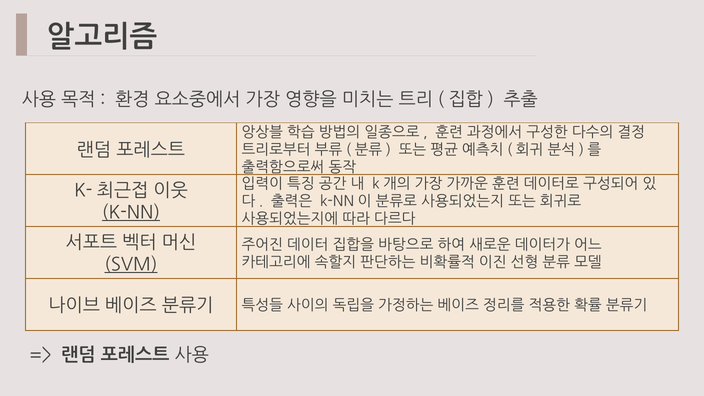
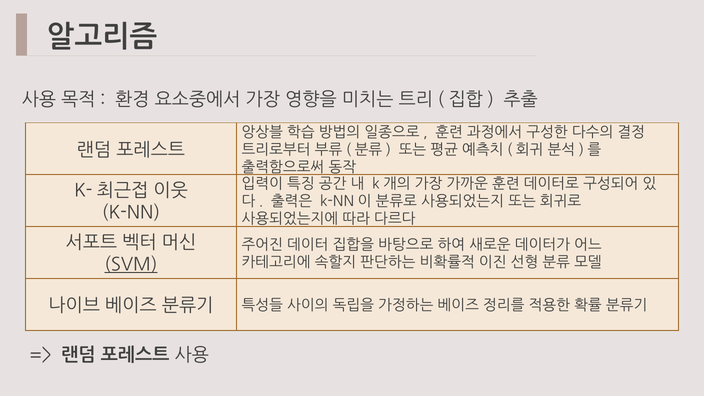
K-NN underline: present -> none (131, 213)
